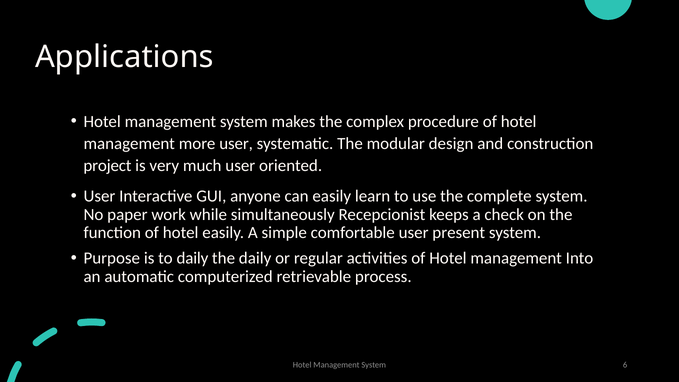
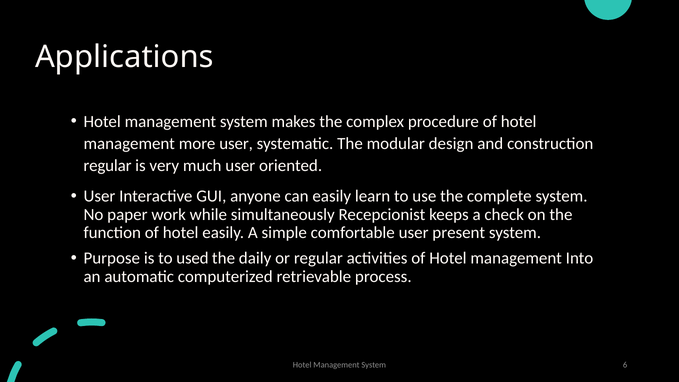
project: project -> regular (107, 165)
to daily: daily -> used (192, 258)
